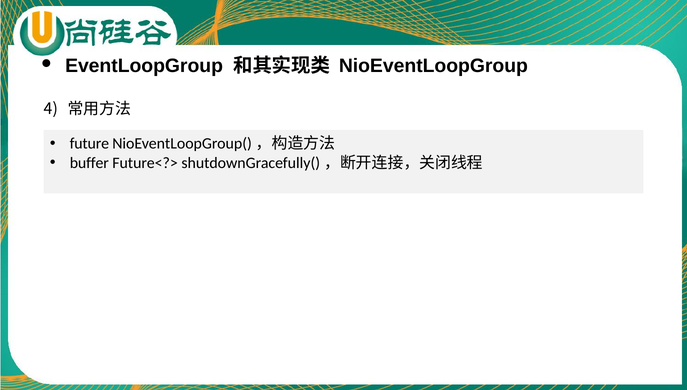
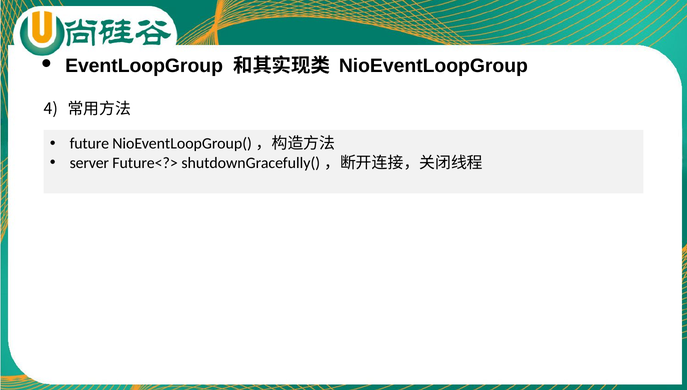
buffer: buffer -> server (89, 163)
